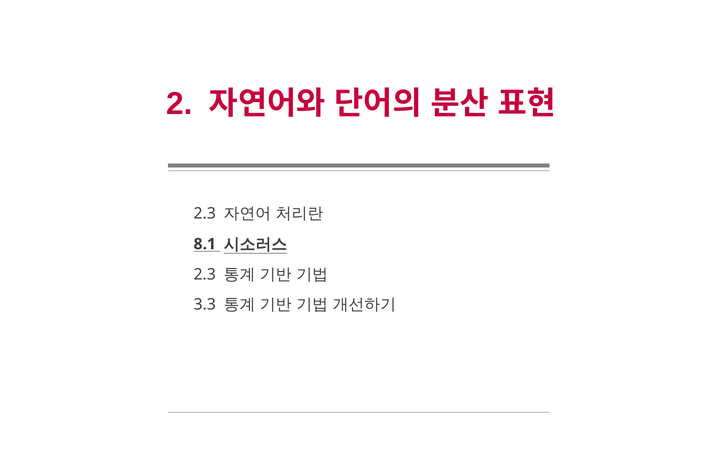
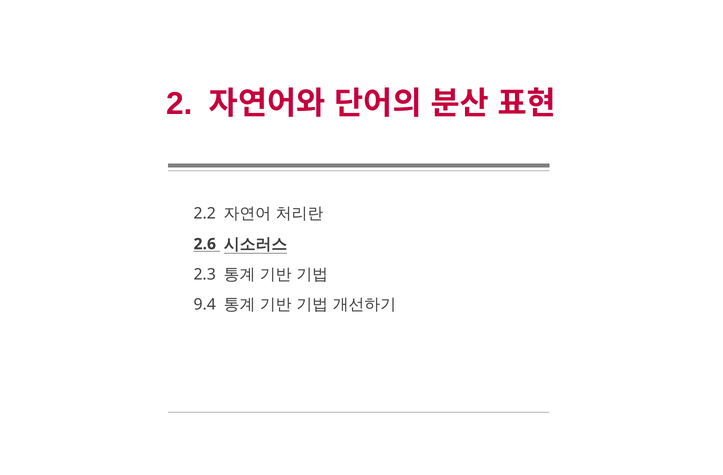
2.3: 2.3 -> 2.2 (205, 214)
8.1: 8.1 -> 2.6 (205, 244)
3.3: 3.3 -> 9.4 (205, 305)
